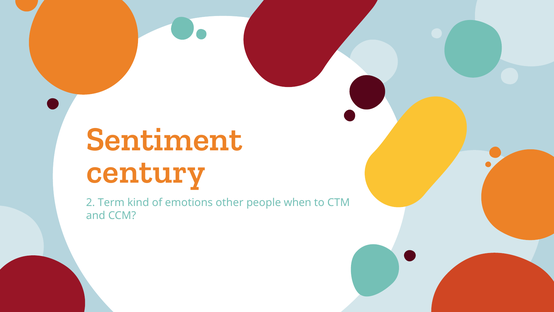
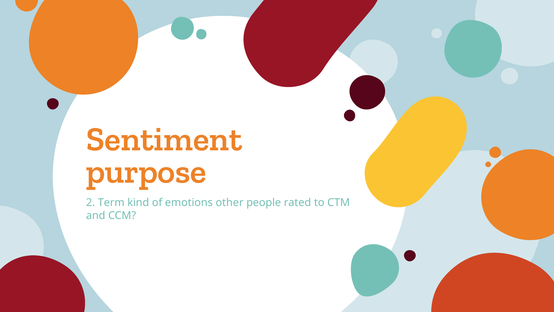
century: century -> purpose (146, 172)
when: when -> rated (298, 202)
